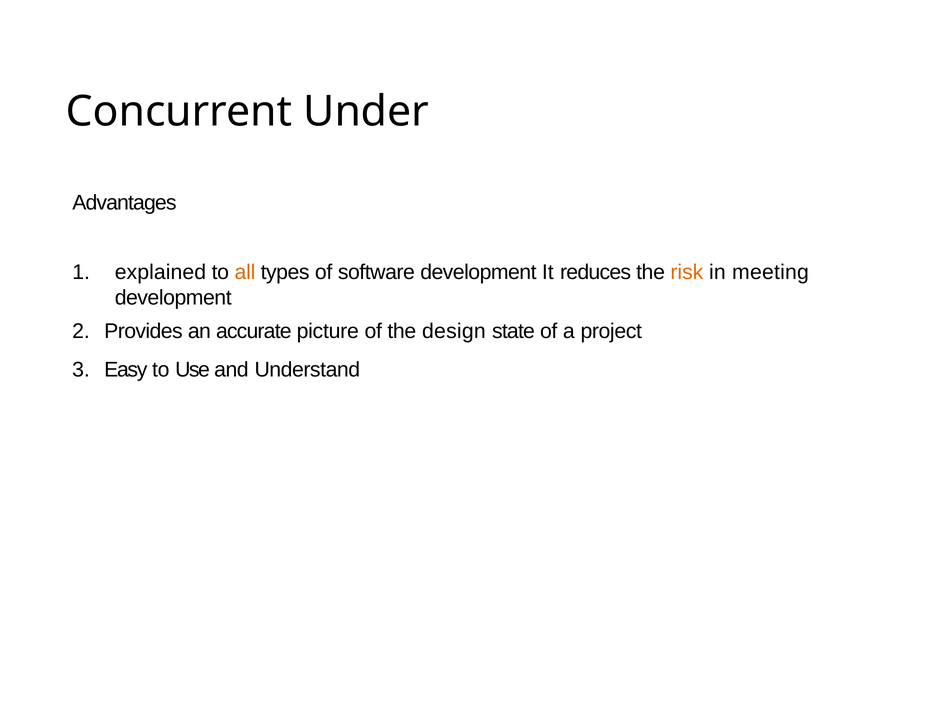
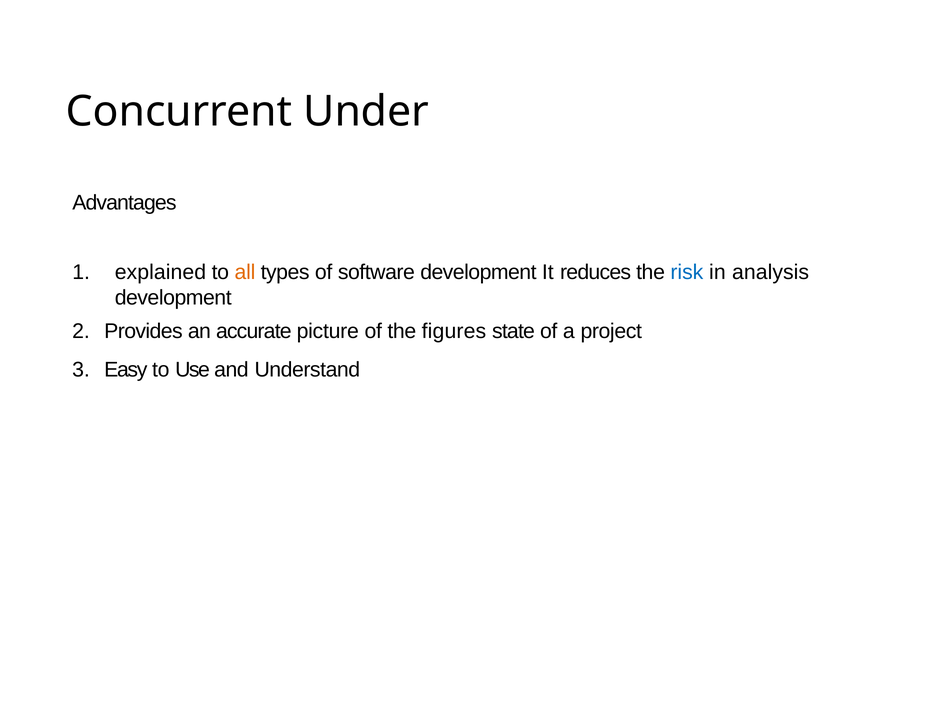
risk colour: orange -> blue (687, 273)
meeting: meeting -> analysis (771, 273)
design: design -> figures (454, 332)
